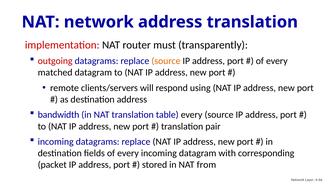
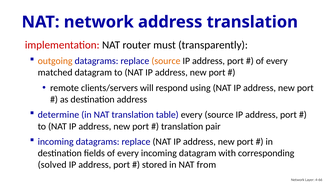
outgoing colour: red -> orange (55, 61)
bandwidth: bandwidth -> determine (58, 115)
packet: packet -> solved (52, 165)
